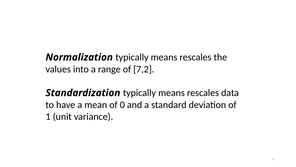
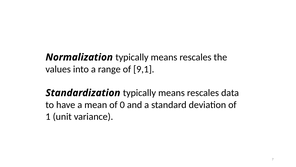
7,2: 7,2 -> 9,1 (144, 69)
